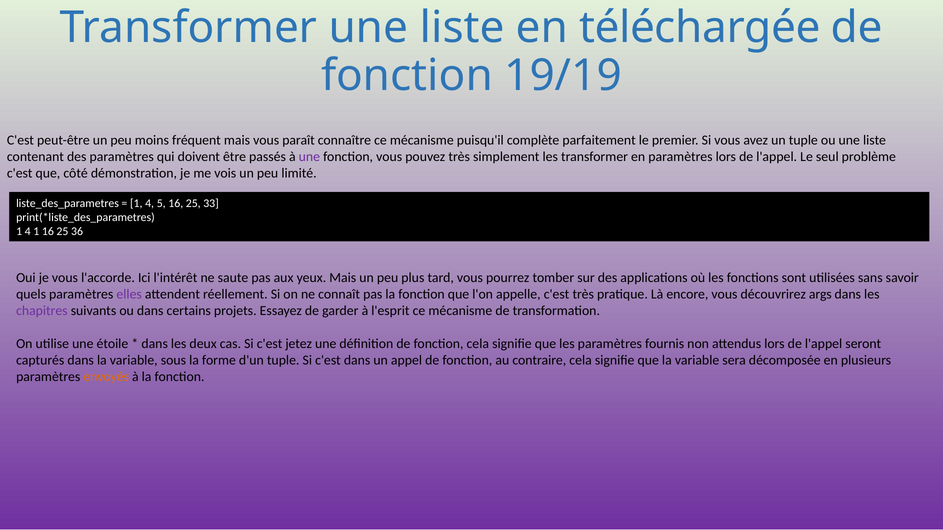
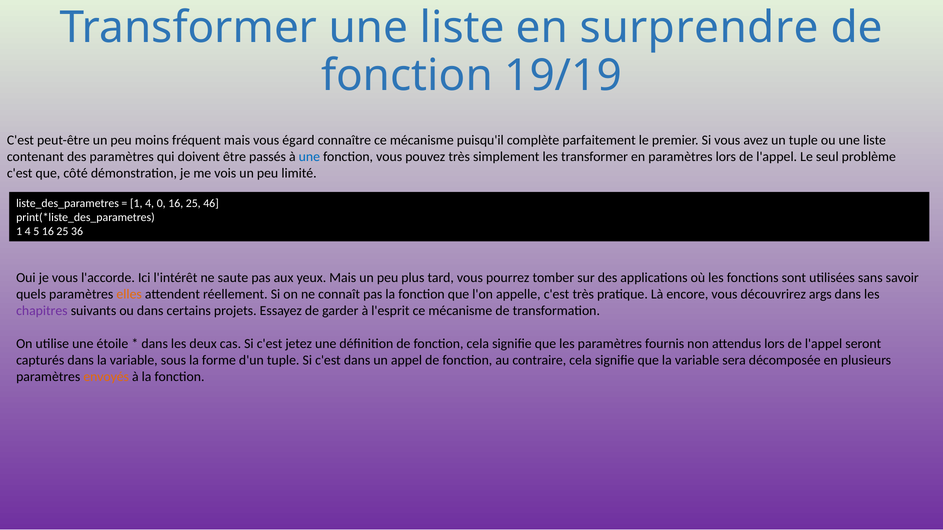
téléchargée: téléchargée -> surprendre (699, 28)
paraît: paraît -> égard (298, 140)
une colour: purple -> blue (309, 157)
5: 5 -> 0 (161, 203)
33: 33 -> 46 (211, 203)
4 1: 1 -> 5 (36, 232)
elles colour: purple -> orange (129, 294)
